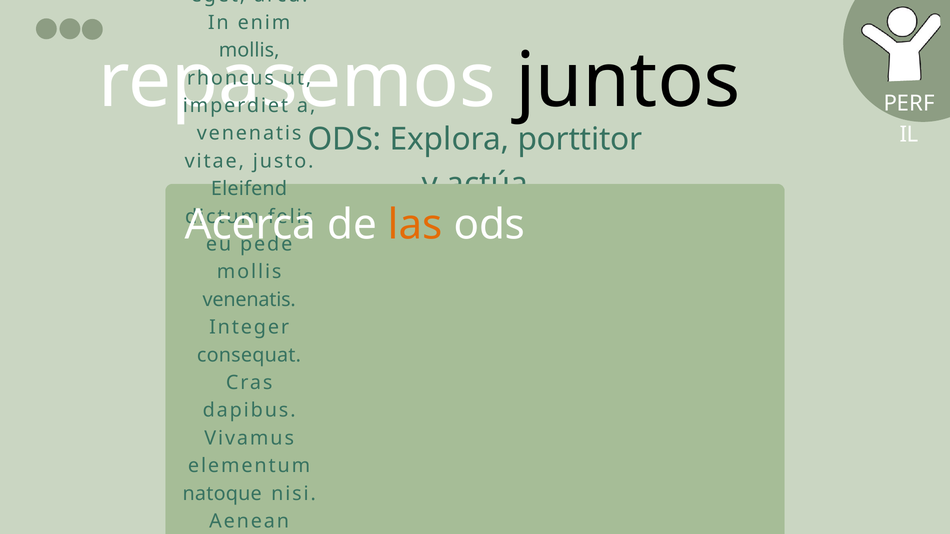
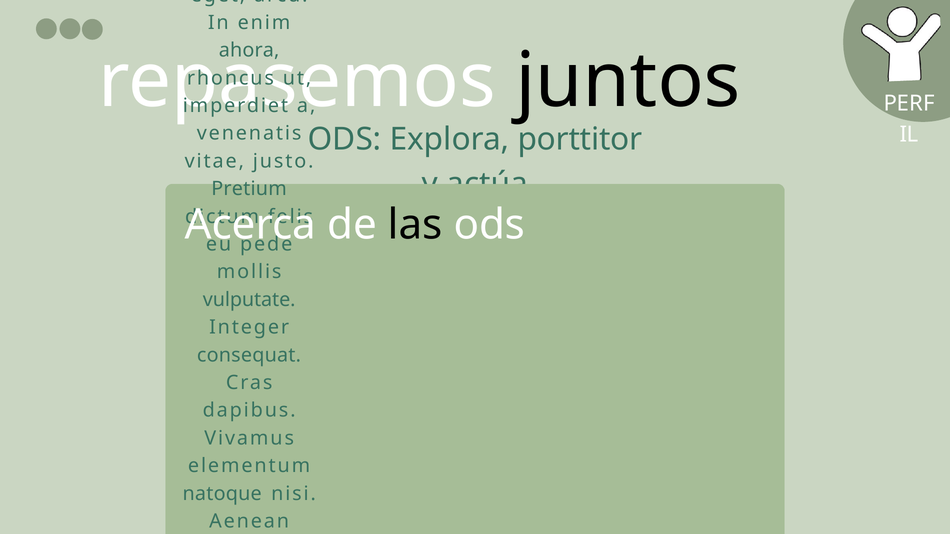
mollis: mollis -> ahora (249, 50)
Eleifend: Eleifend -> Pretium (249, 189)
las colour: orange -> black (415, 225)
venenatis: venenatis -> vulputate (249, 300)
